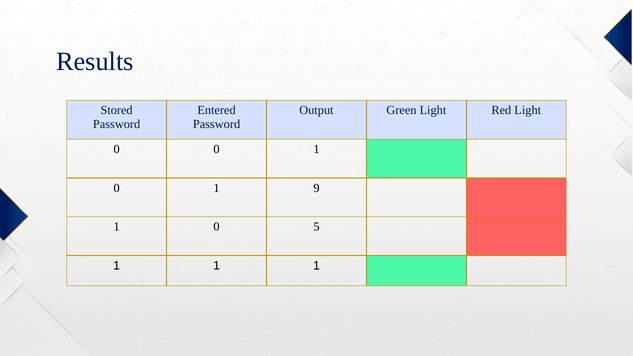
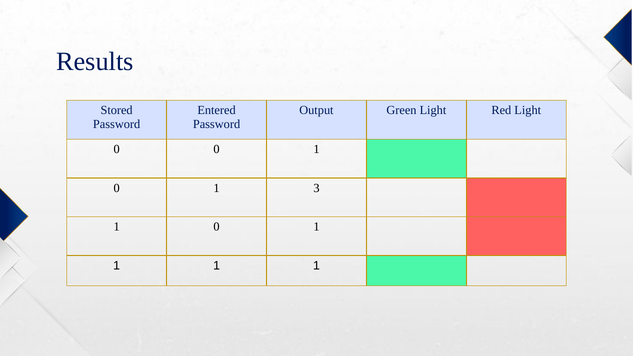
9: 9 -> 3 (316, 188)
5: 5 -> 1 (316, 227)
